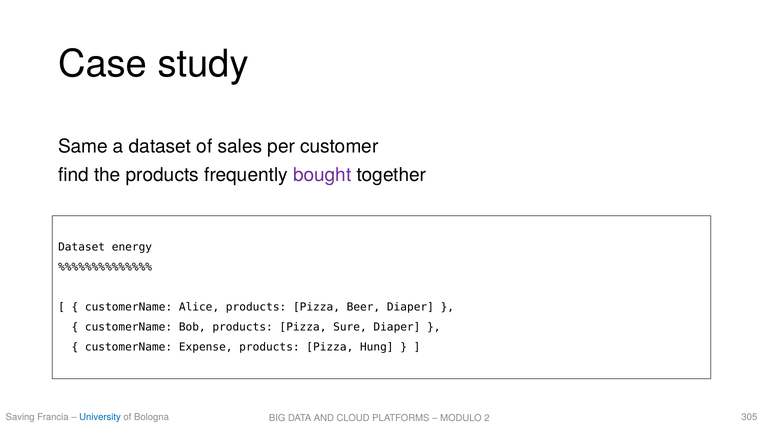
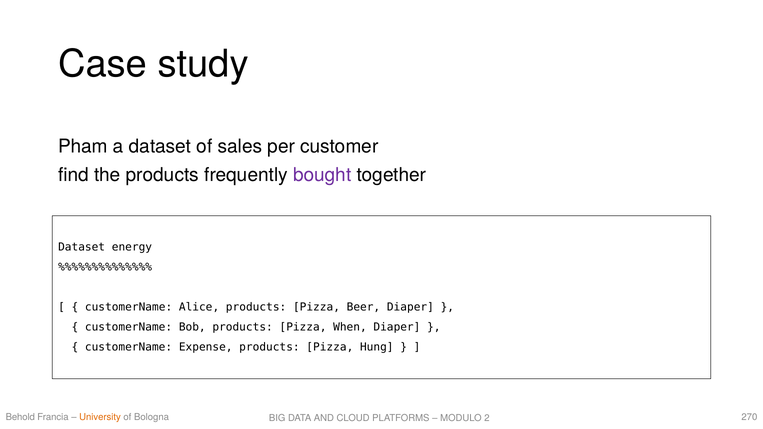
Same: Same -> Pham (83, 147)
Sure: Sure -> When (350, 327)
Saving: Saving -> Behold (20, 417)
University colour: blue -> orange (100, 417)
305: 305 -> 270 (749, 417)
